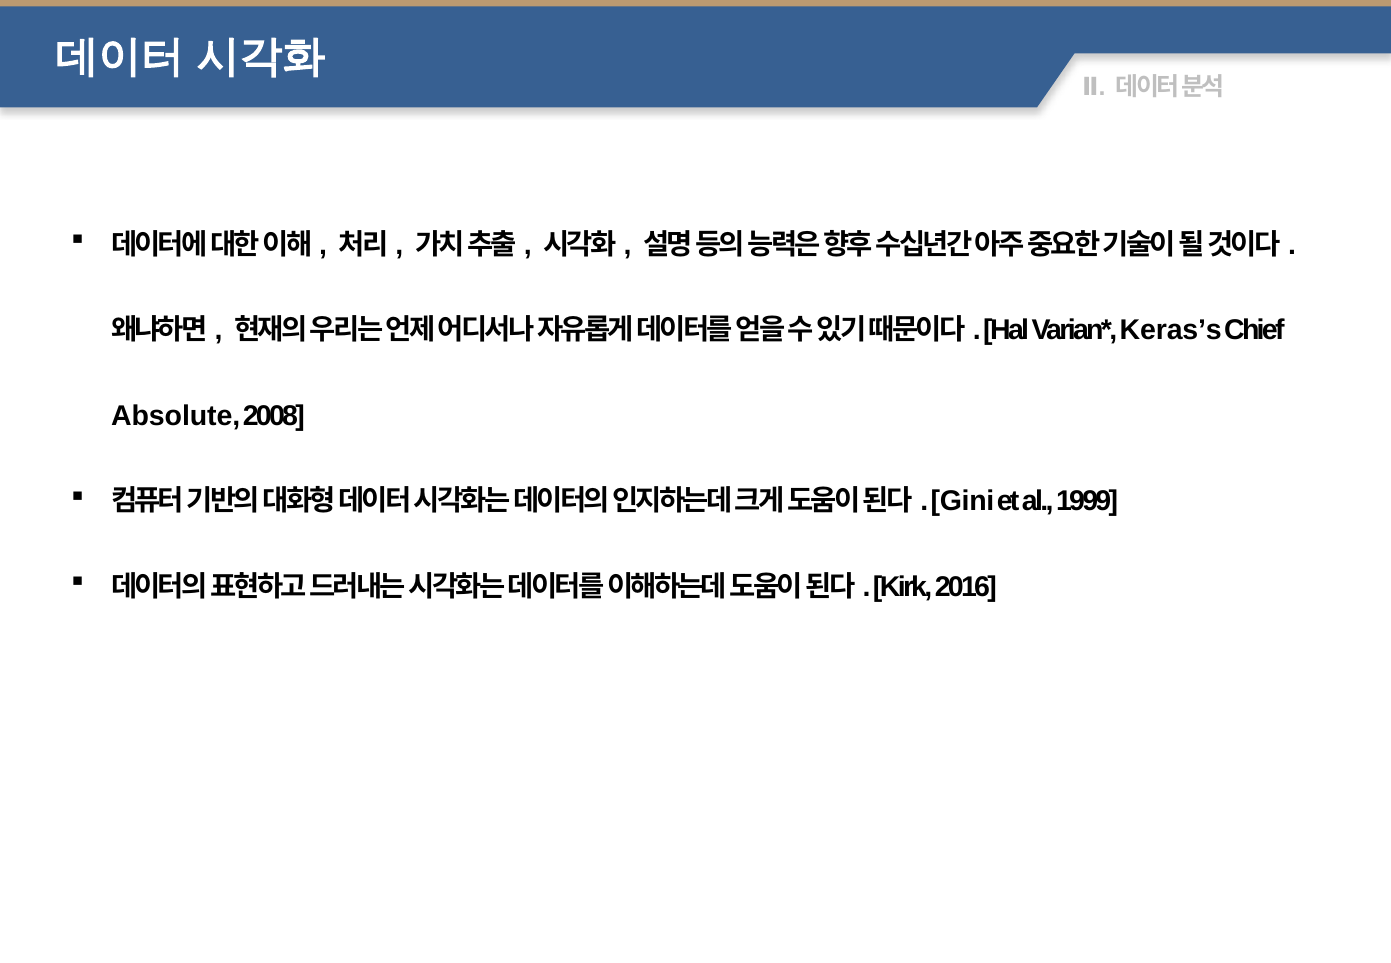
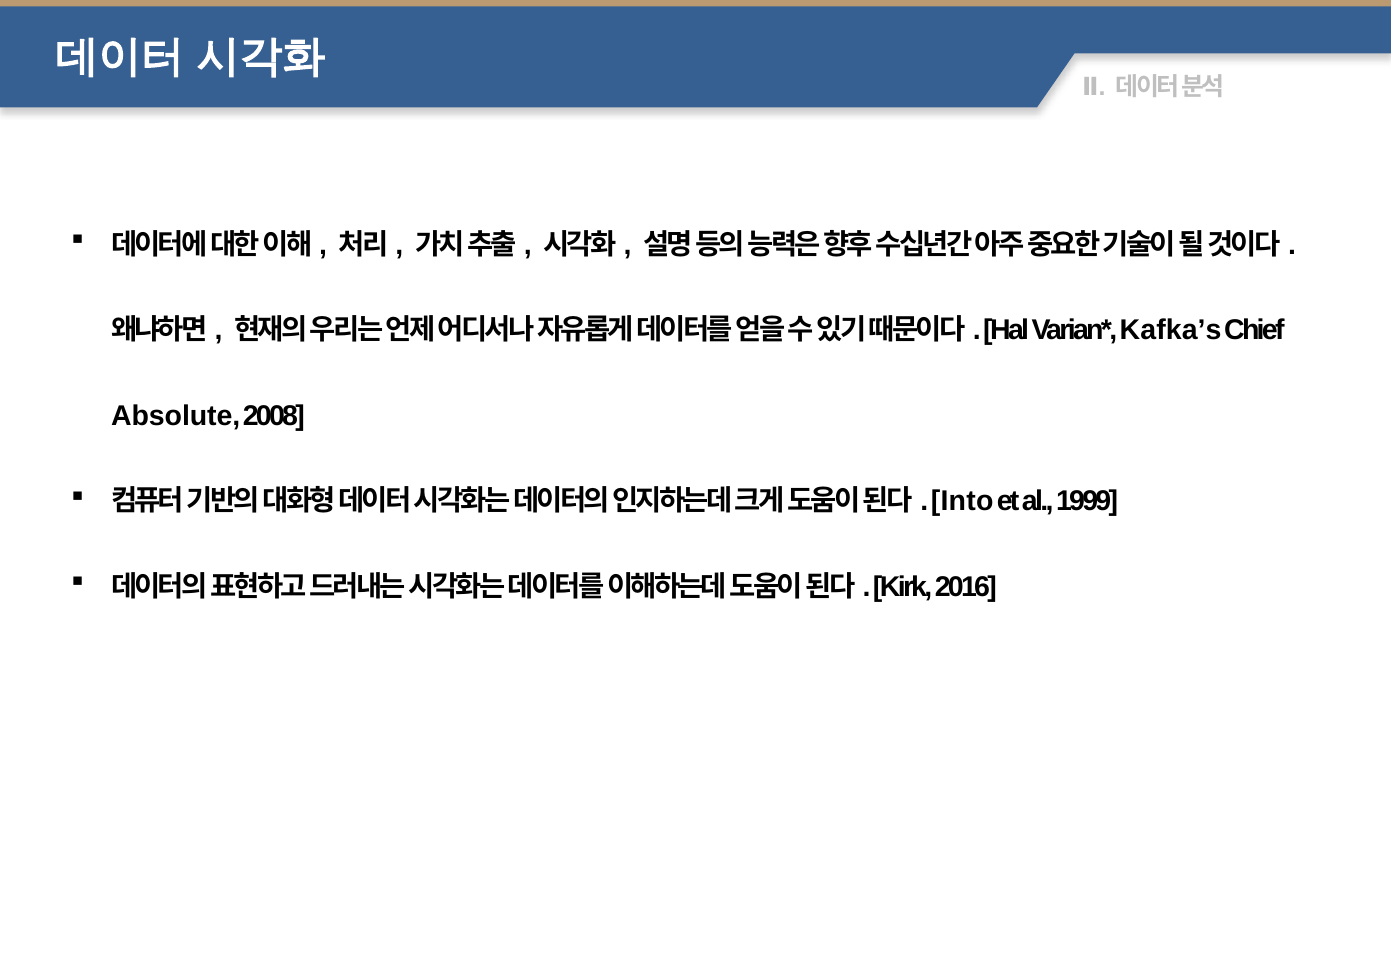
Keras’s: Keras’s -> Kafka’s (1171, 330)
Gini: Gini -> Into (962, 501)
